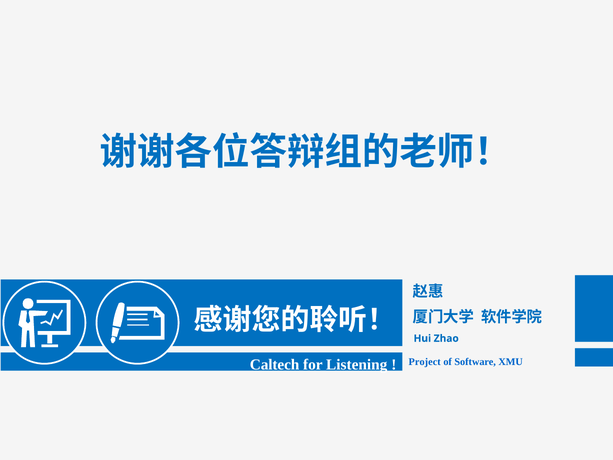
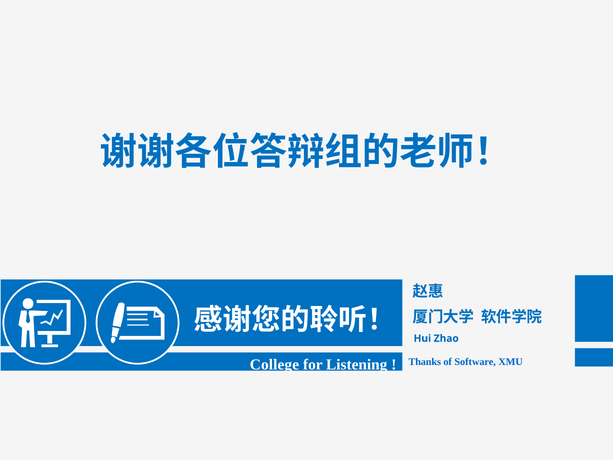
Project: Project -> Thanks (425, 362)
Caltech: Caltech -> College (274, 364)
